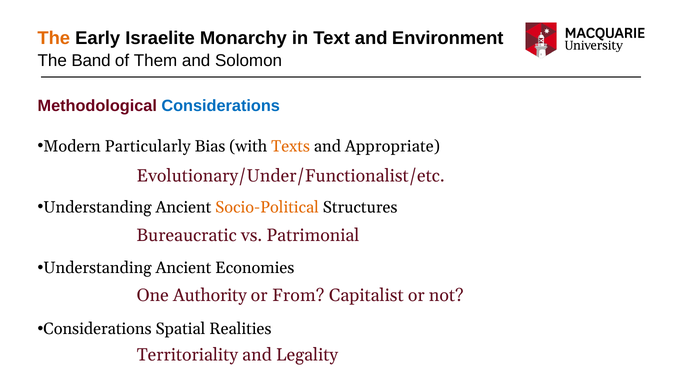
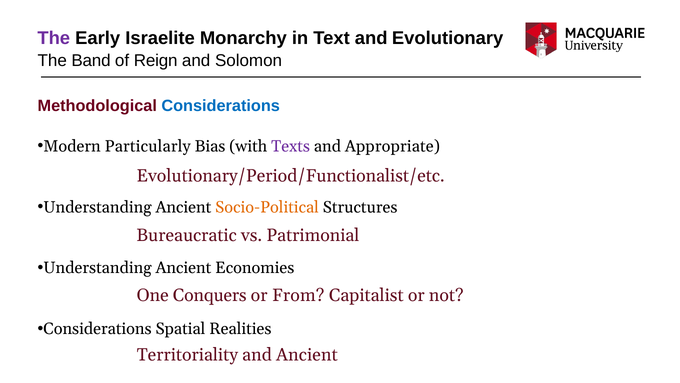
The colour: orange -> purple (54, 38)
Environment: Environment -> Evolutionary (448, 38)
Them: Them -> Reign (156, 61)
Texts colour: orange -> purple (291, 146)
Evolutionary/Under/Functionalist/etc: Evolutionary/Under/Functionalist/etc -> Evolutionary/Period/Functionalist/etc (291, 175)
Authority: Authority -> Conquers (210, 295)
and Legality: Legality -> Ancient (307, 354)
